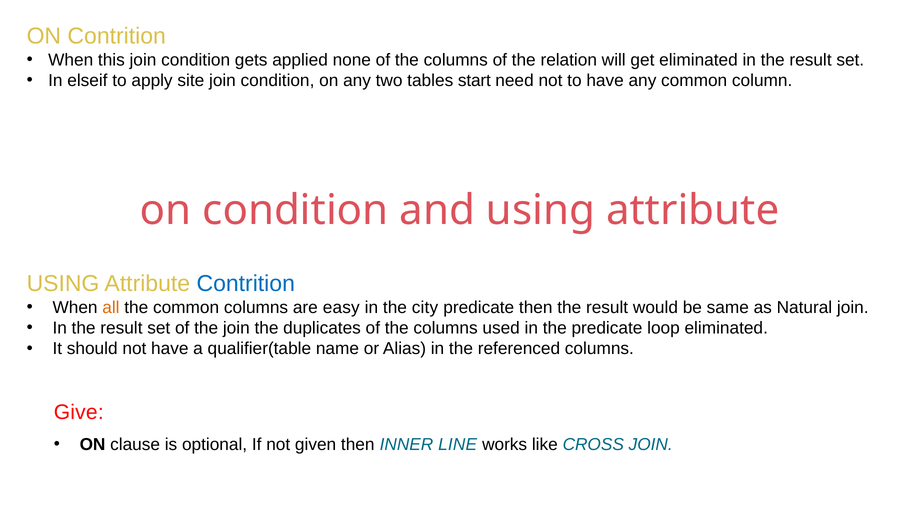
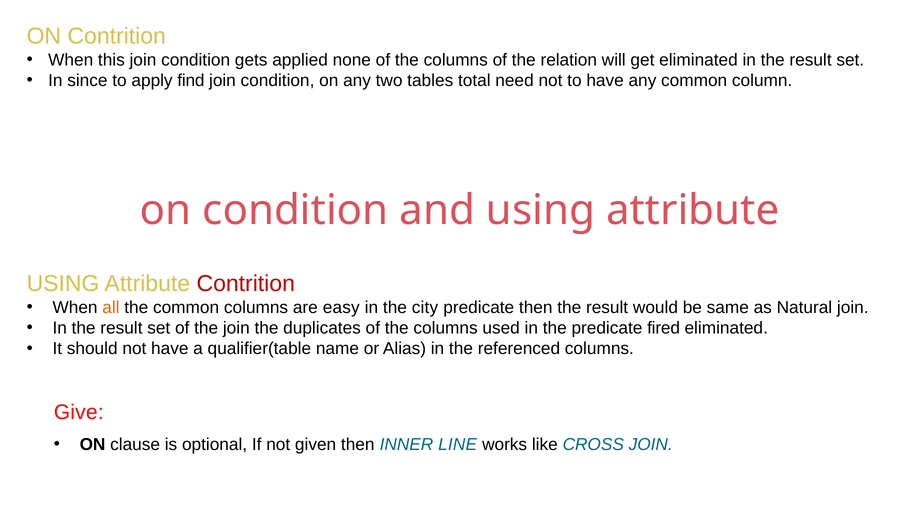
elseif: elseif -> since (87, 80)
site: site -> find (191, 80)
start: start -> total (474, 80)
Contrition colour: blue -> red (246, 283)
loop: loop -> fired (664, 328)
